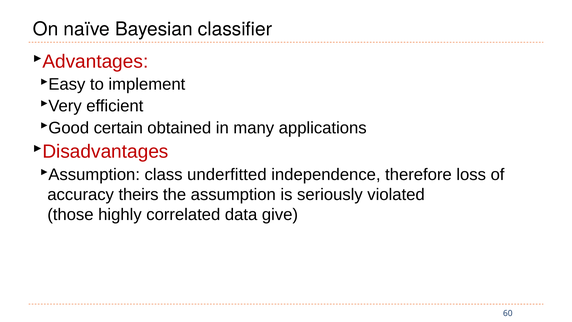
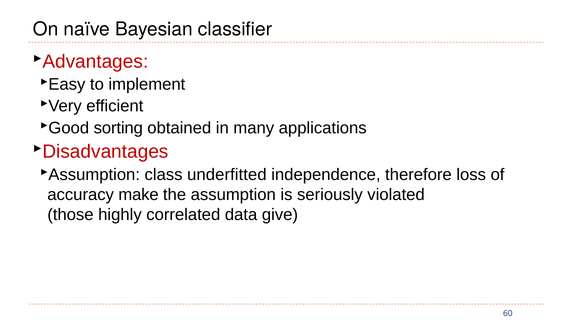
certain: certain -> sorting (118, 128)
theirs: theirs -> make (139, 194)
